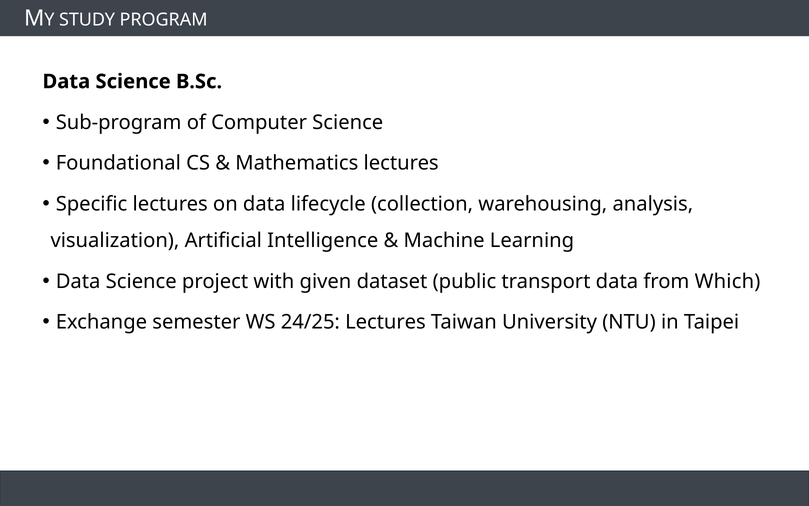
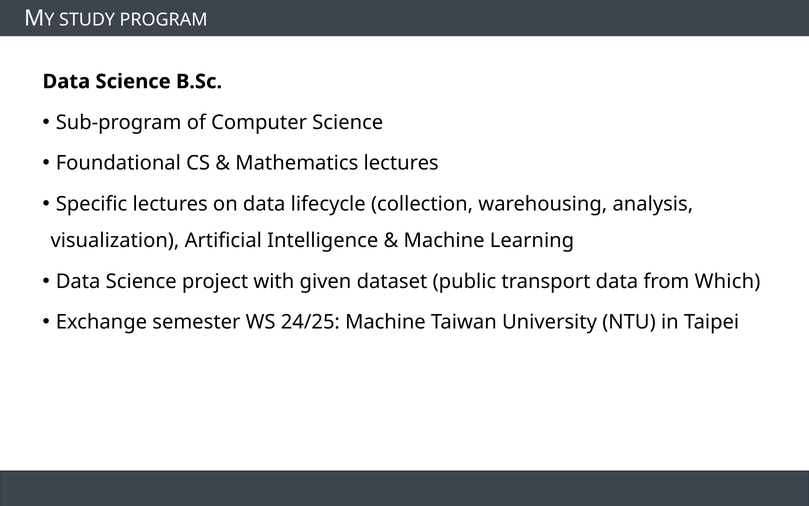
24/25 Lectures: Lectures -> Machine (385, 322)
